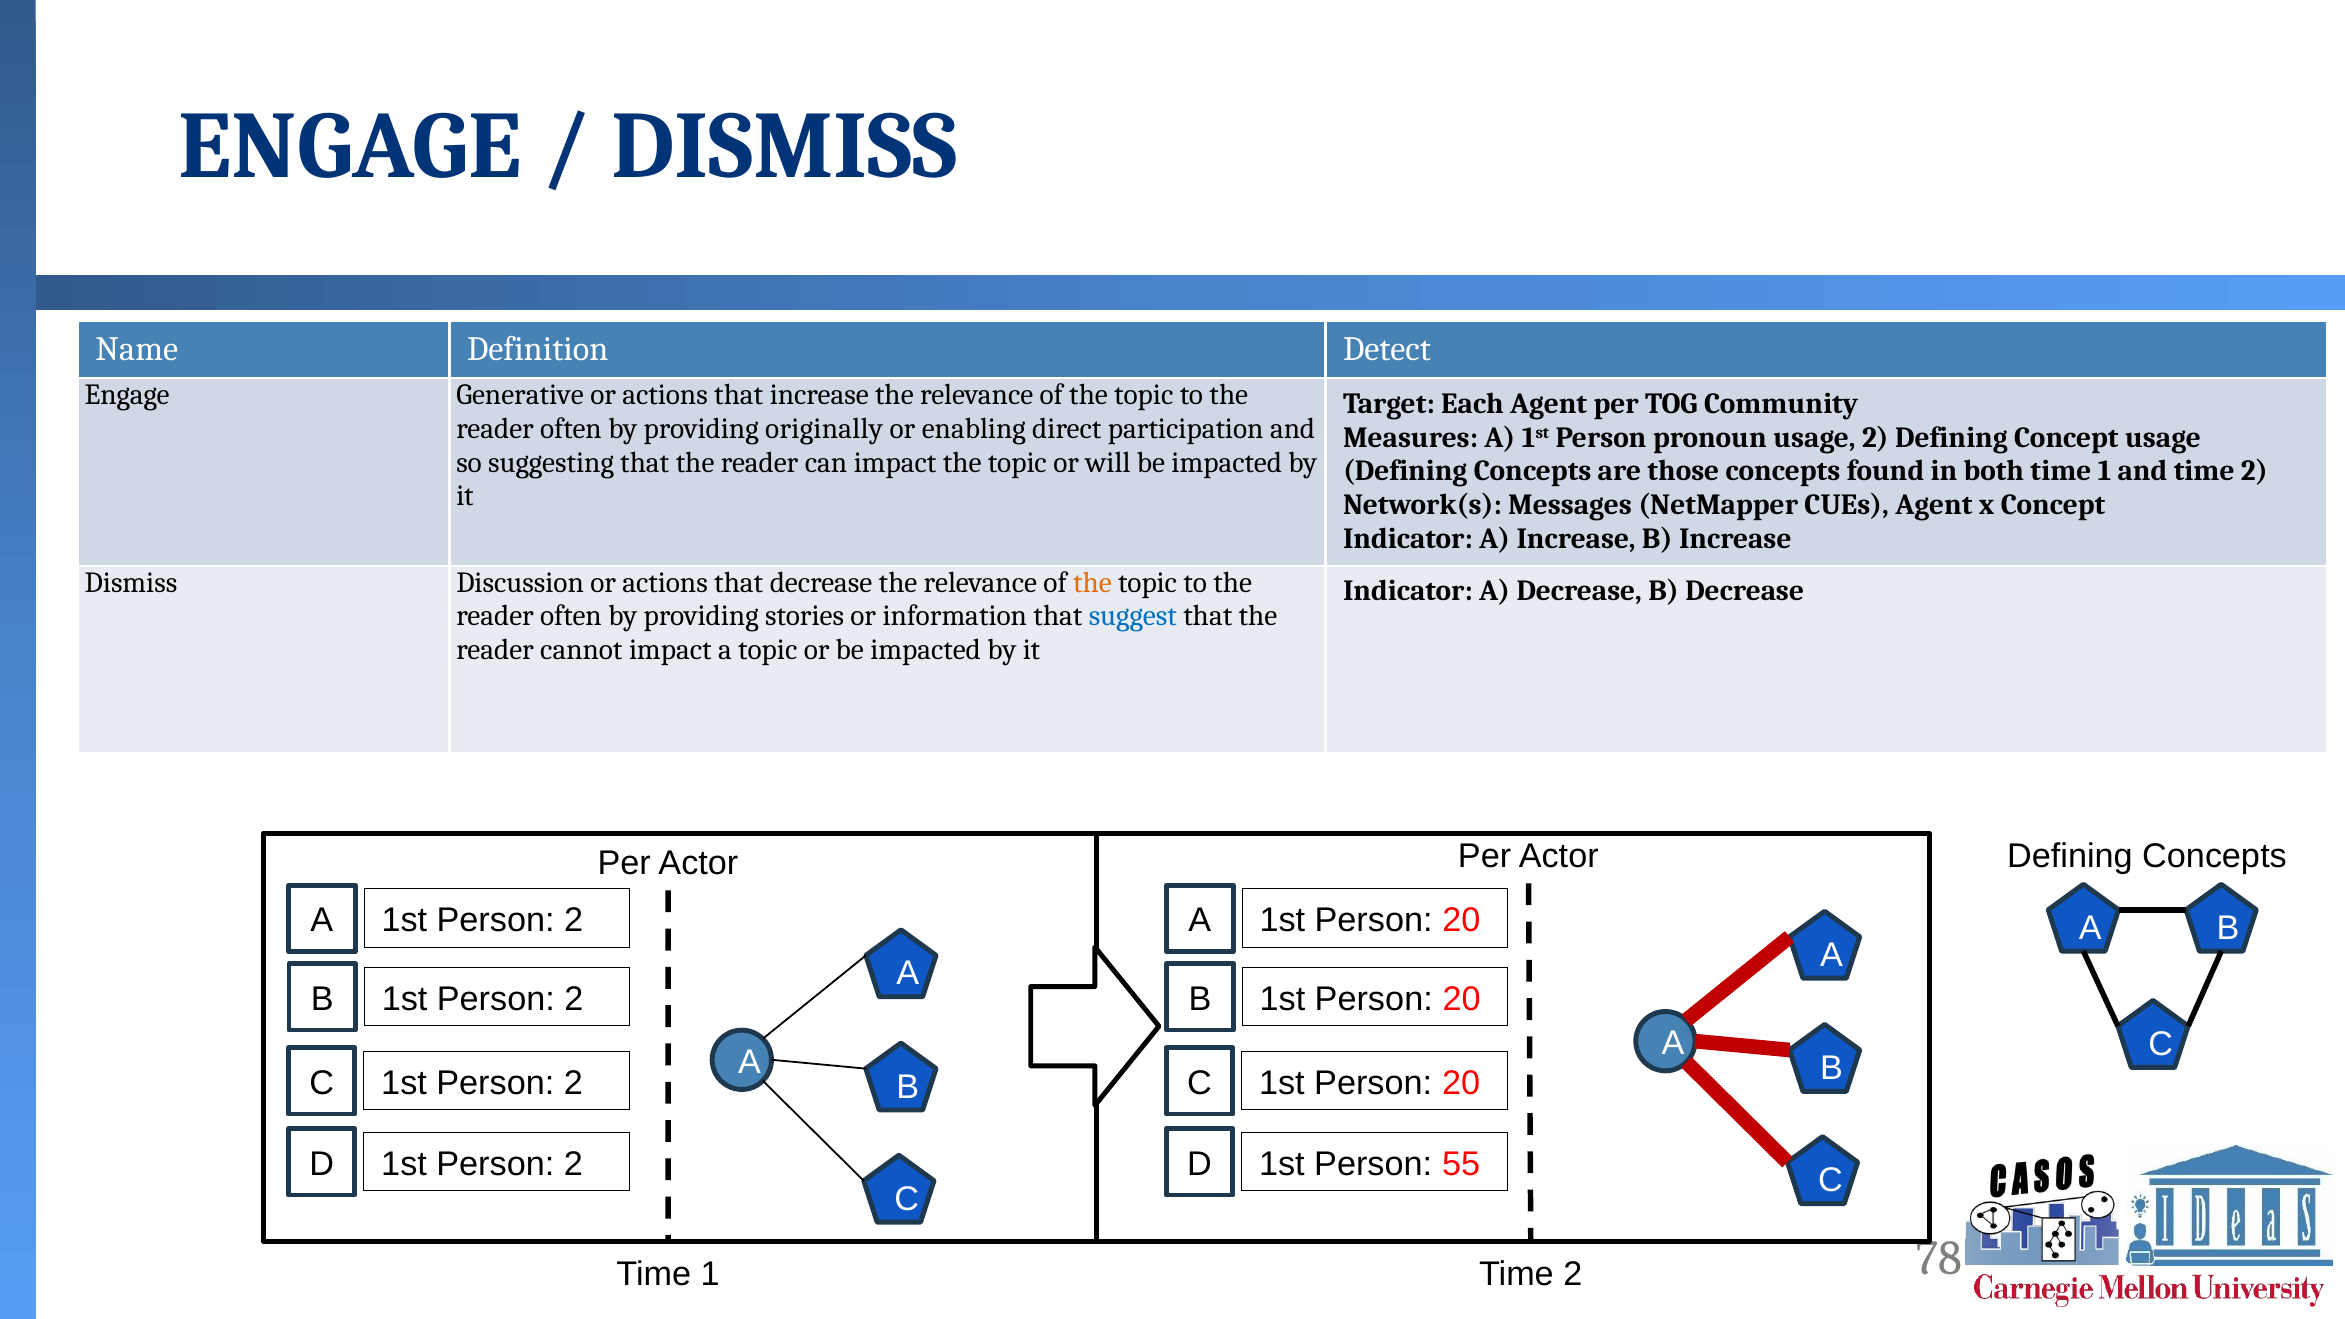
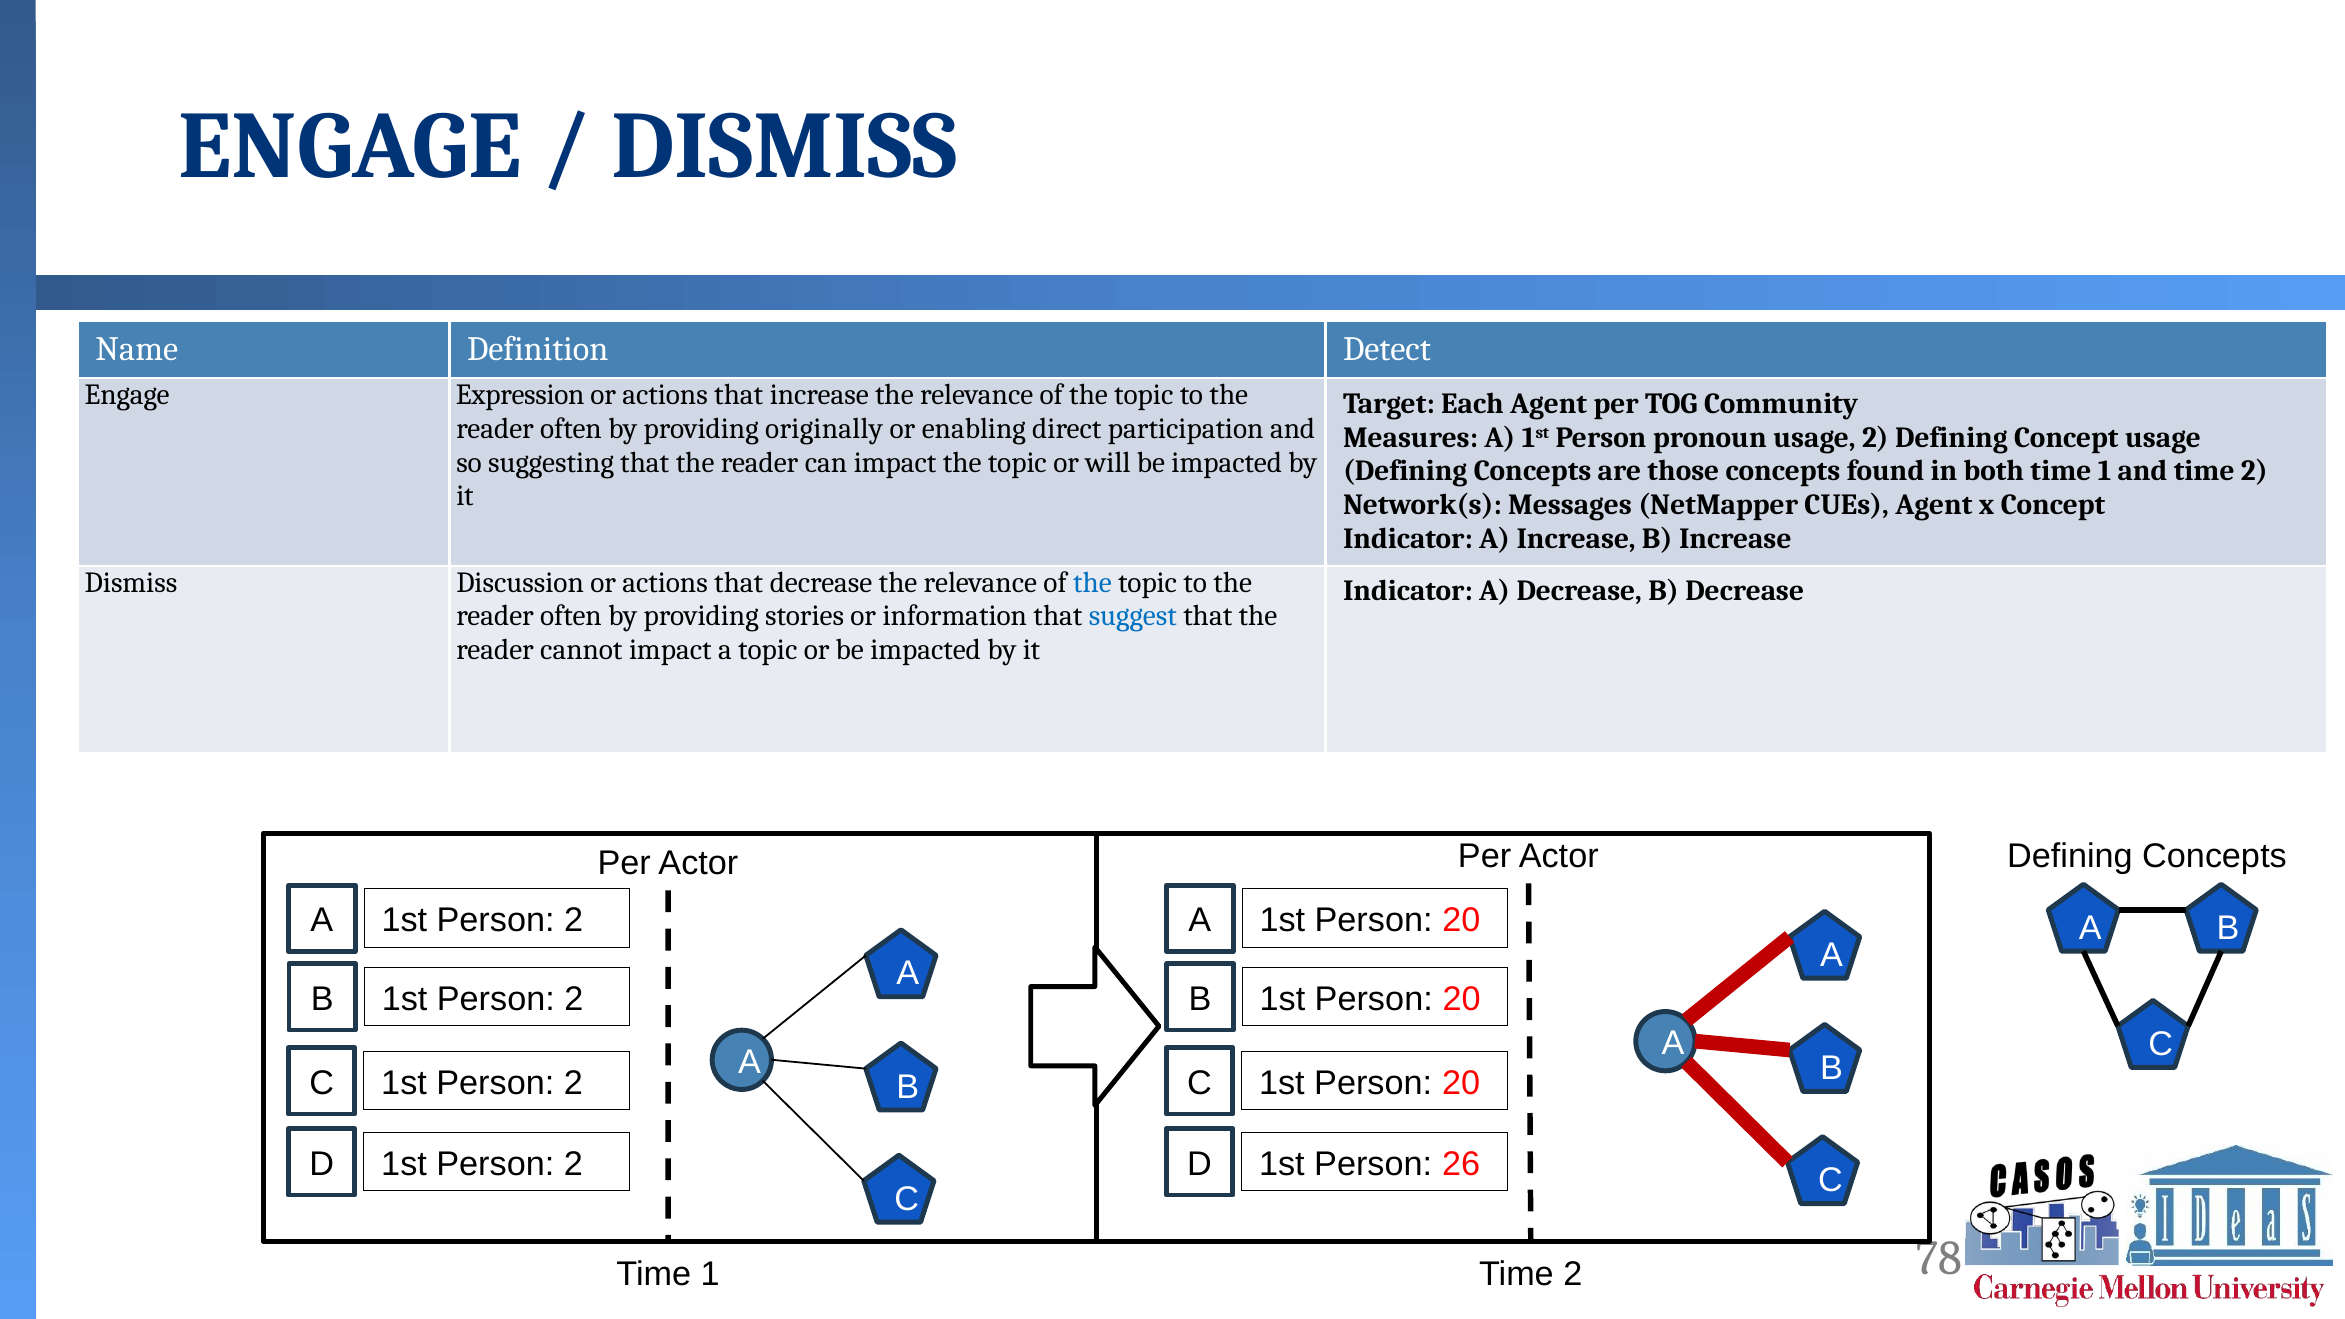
Generative: Generative -> Expression (520, 395)
the colour: orange -> blue (1092, 582)
55: 55 -> 26 (1461, 1164)
